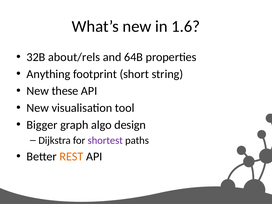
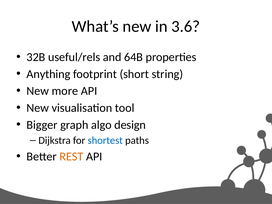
1.6: 1.6 -> 3.6 (186, 26)
about/rels: about/rels -> useful/rels (74, 57)
these: these -> more (65, 91)
shortest colour: purple -> blue (105, 140)
